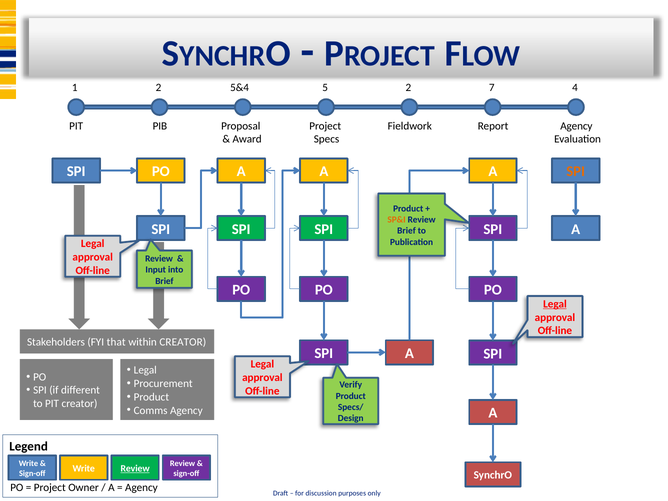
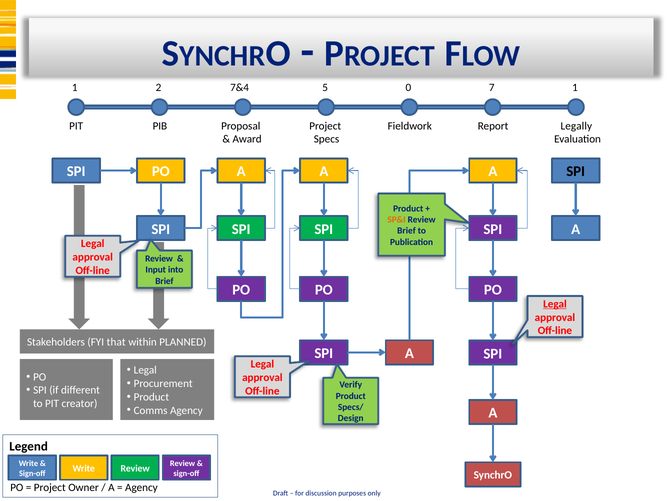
5&4: 5&4 -> 7&4 (240, 88)
5 2: 2 -> 0 (408, 88)
7 4: 4 -> 1 (575, 88)
Report Agency: Agency -> Legally (576, 126)
SPI colour: orange -> black (576, 172)
within CREATOR: CREATOR -> PLANNED (183, 342)
Review underline: present -> none (135, 468)
